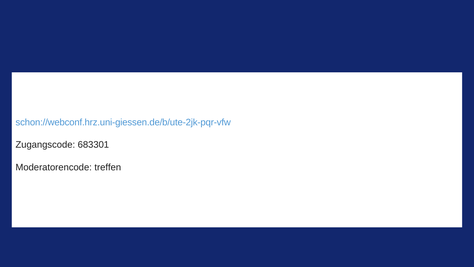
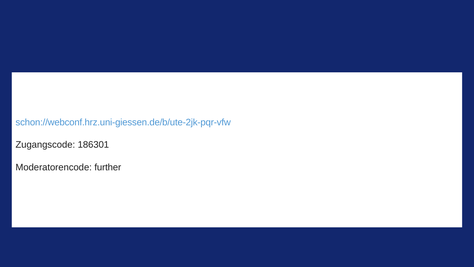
683301: 683301 -> 186301 (93, 145)
treffen: treffen -> further (108, 167)
